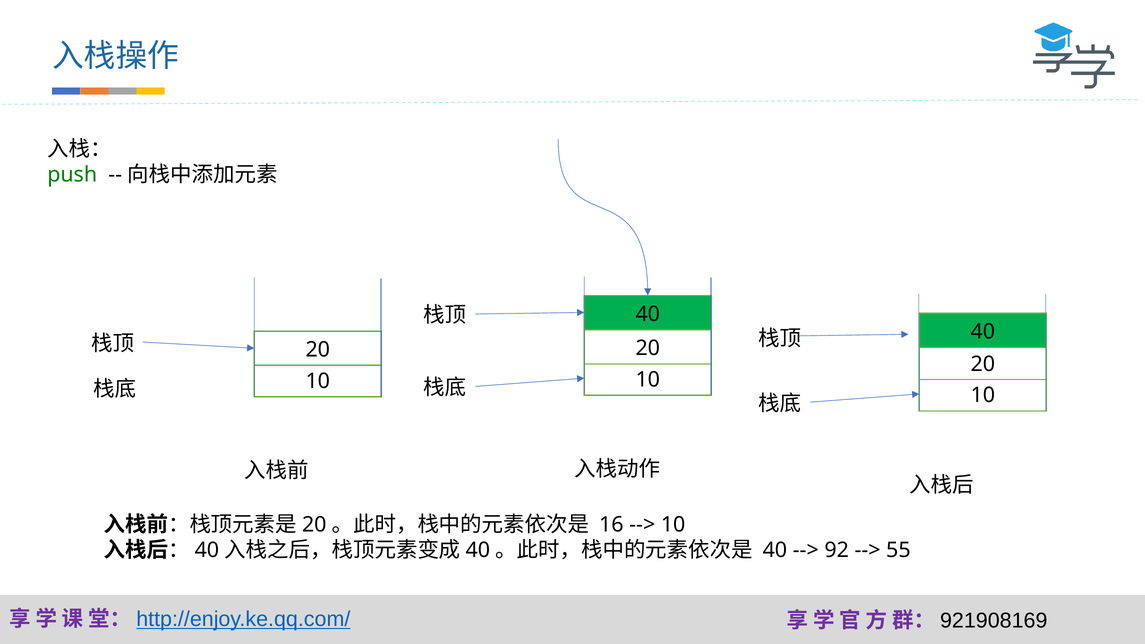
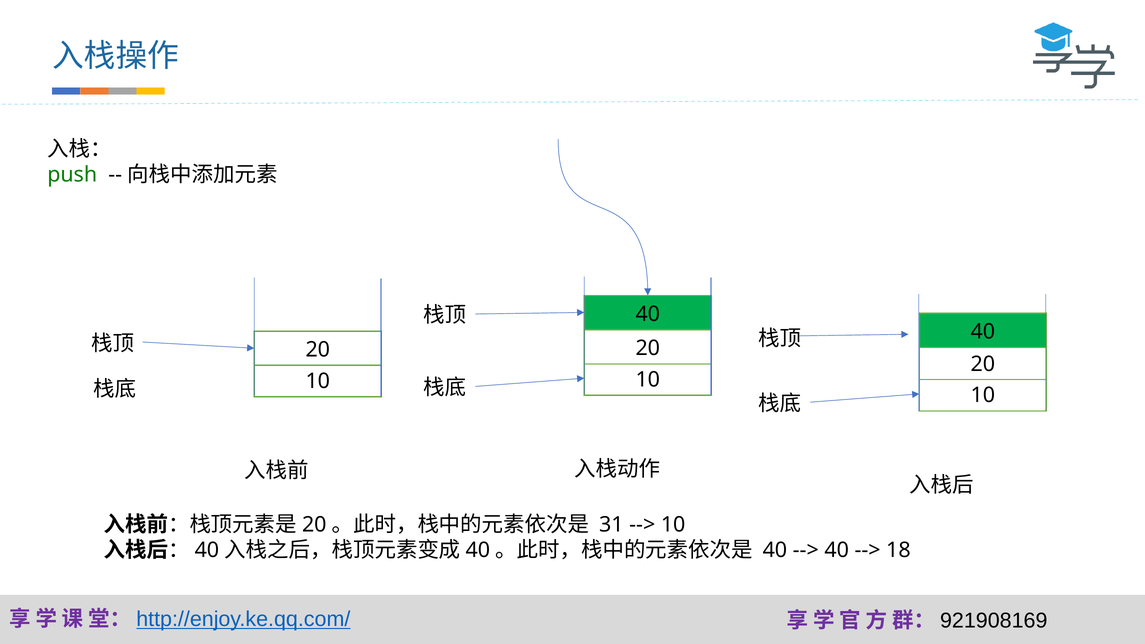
16: 16 -> 31 (611, 524)
92: 92 -> 40 (837, 550)
55: 55 -> 18 (898, 550)
